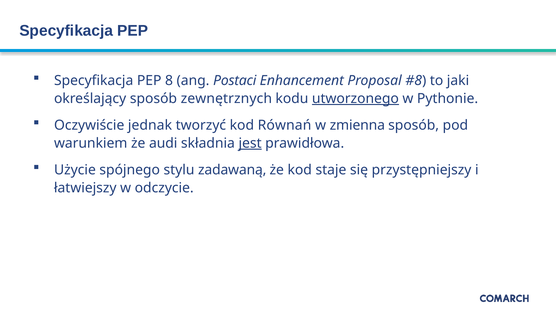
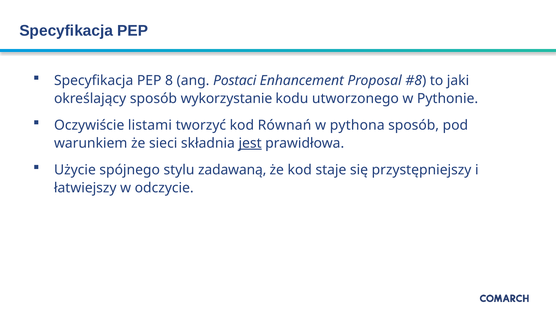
zewnętrznych: zewnętrznych -> wykorzystanie (226, 98)
utworzonego underline: present -> none (355, 98)
jednak: jednak -> listami (150, 125)
zmienna: zmienna -> pythona (357, 125)
audi: audi -> sieci (163, 143)
